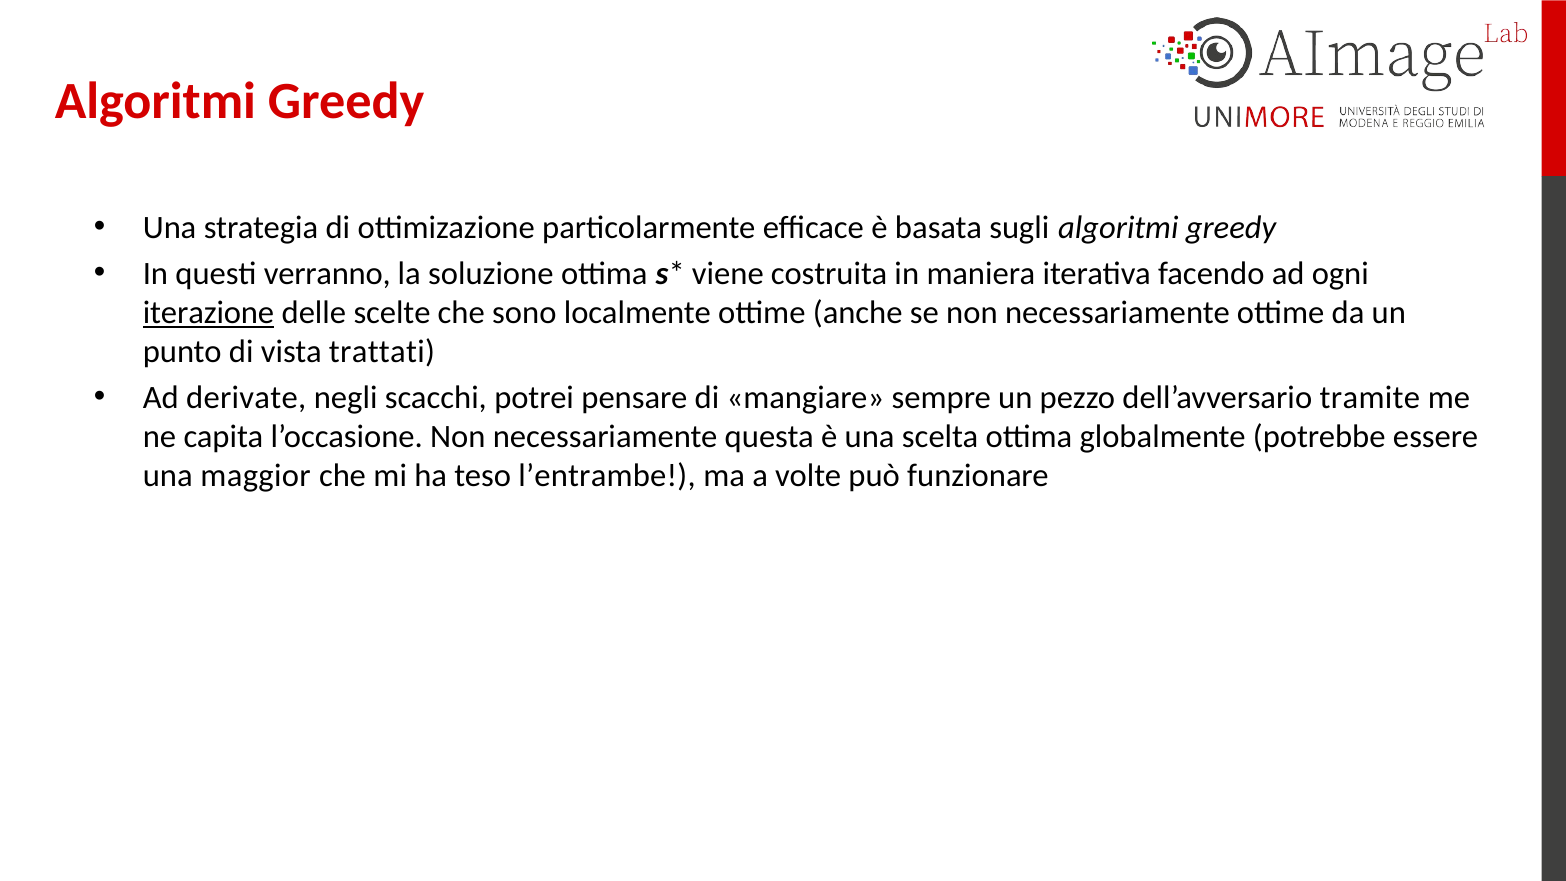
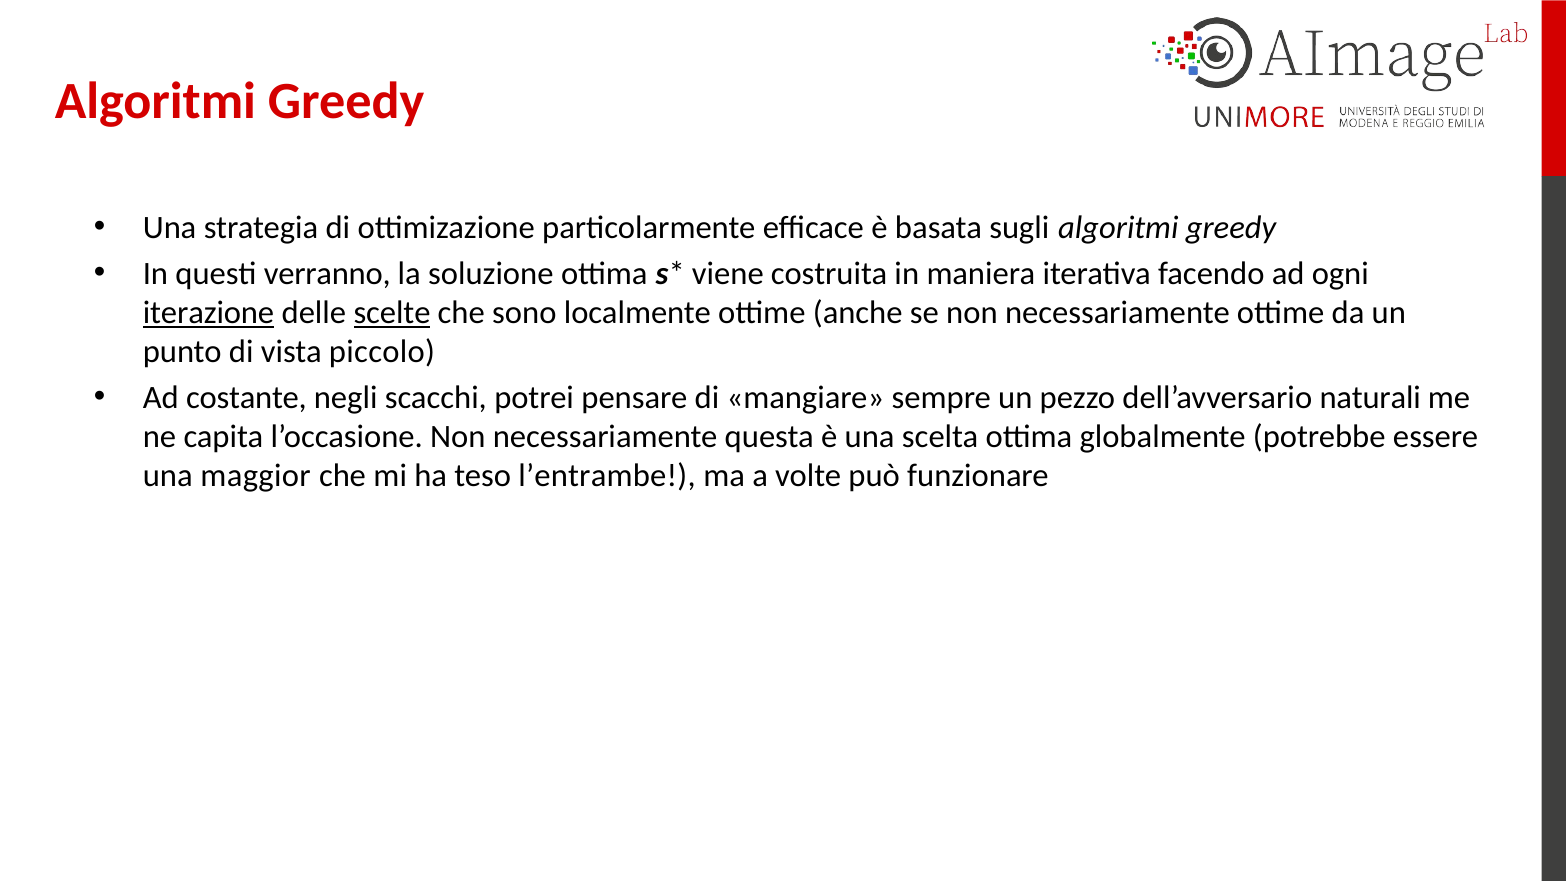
scelte underline: none -> present (392, 312)
trattati: trattati -> piccolo (382, 352)
derivate: derivate -> costante (246, 397)
tramite: tramite -> naturali (1370, 397)
